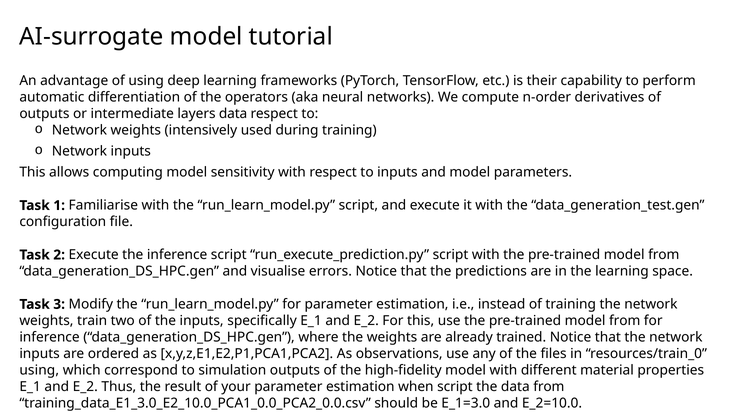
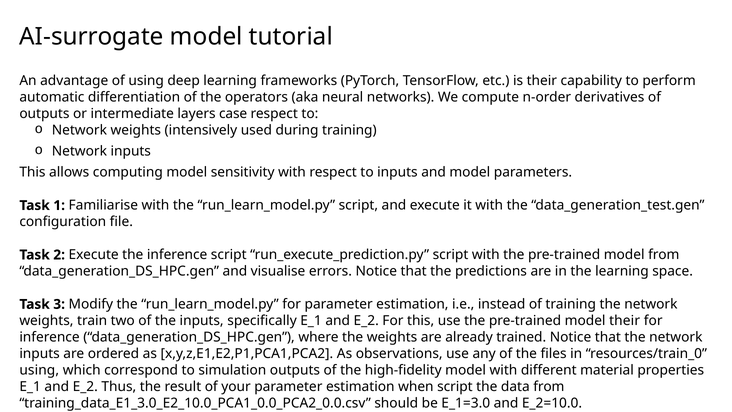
layers data: data -> case (233, 114)
from: from -> their (625, 321)
